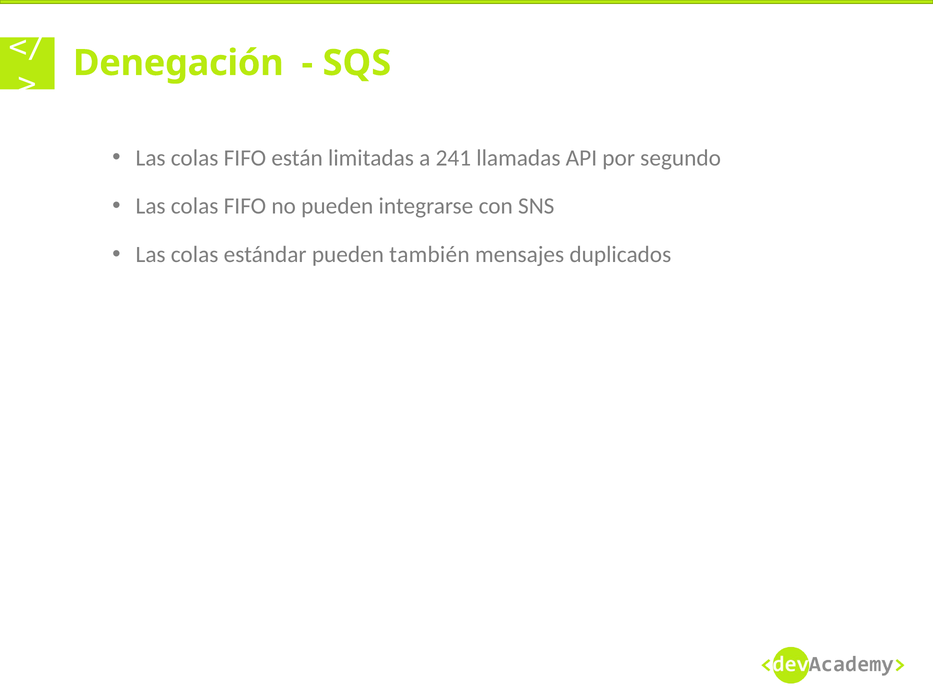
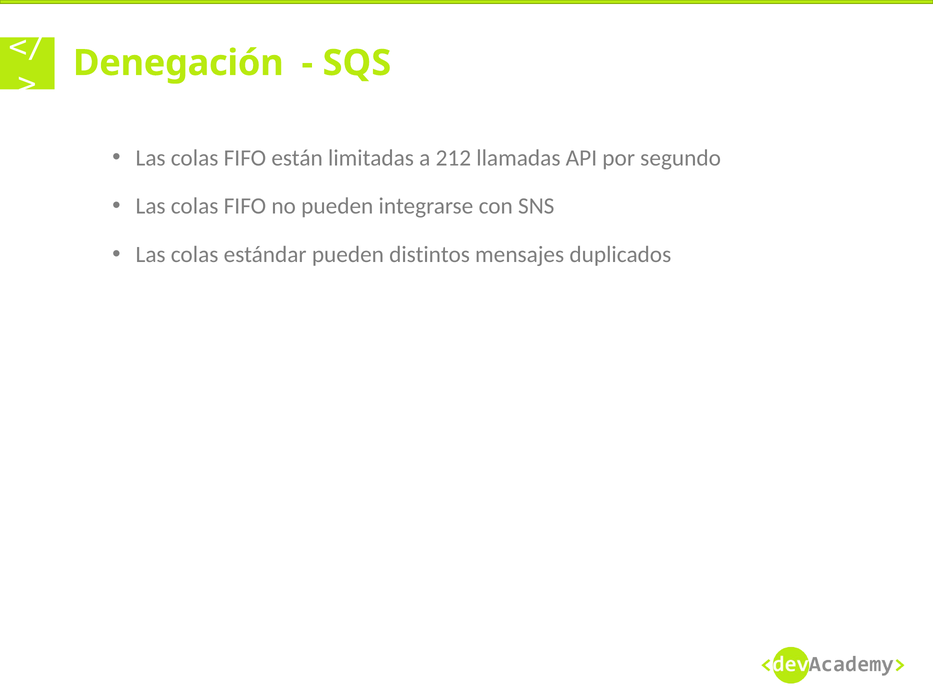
241: 241 -> 212 (453, 158)
también: también -> distintos (430, 255)
